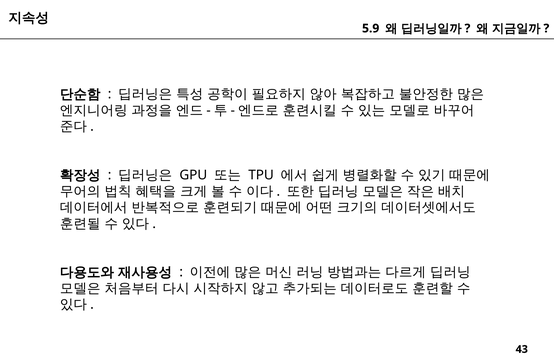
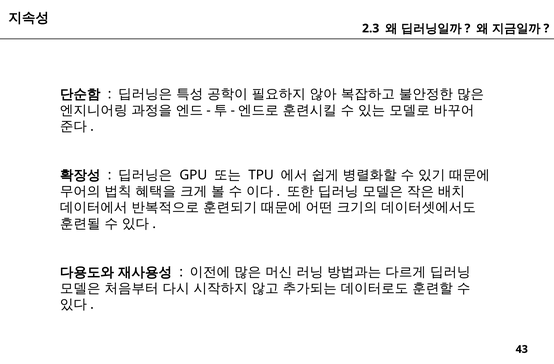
5.9: 5.9 -> 2.3 (371, 28)
